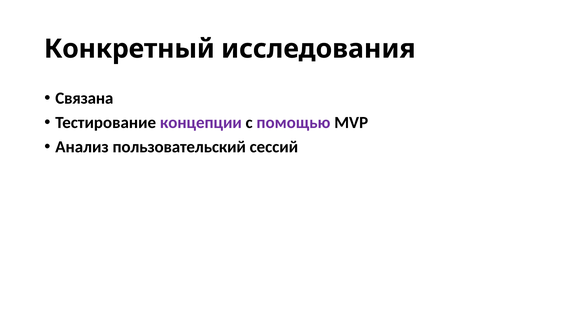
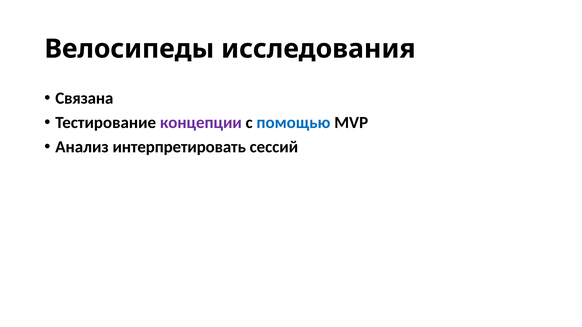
Конкретный: Конкретный -> Велосипеды (129, 49)
помощью colour: purple -> blue (293, 123)
пользовательский: пользовательский -> интерпретировать (179, 147)
